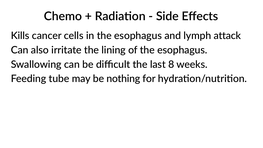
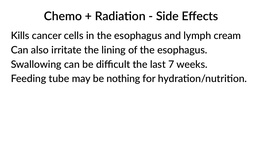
attack: attack -> cream (227, 36)
8: 8 -> 7 (171, 64)
